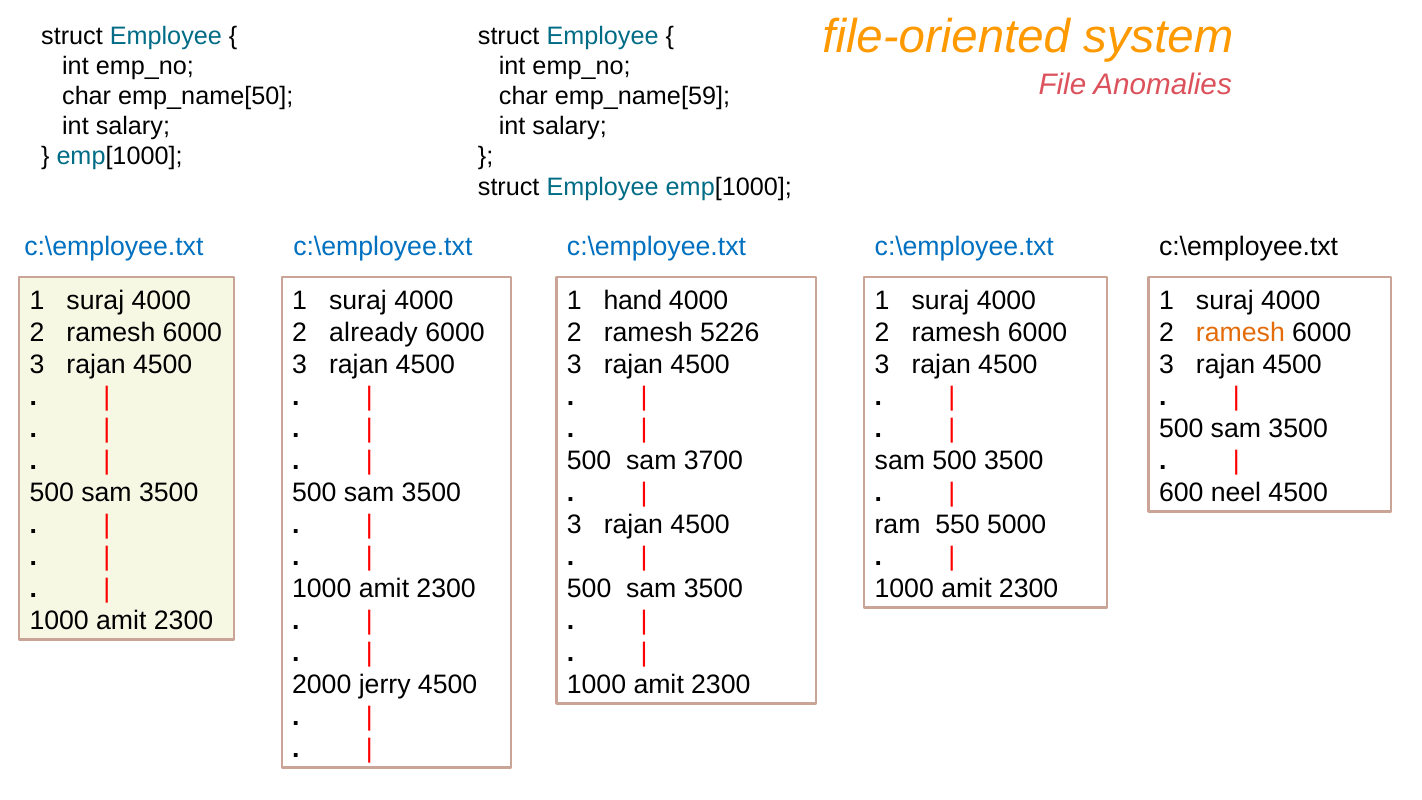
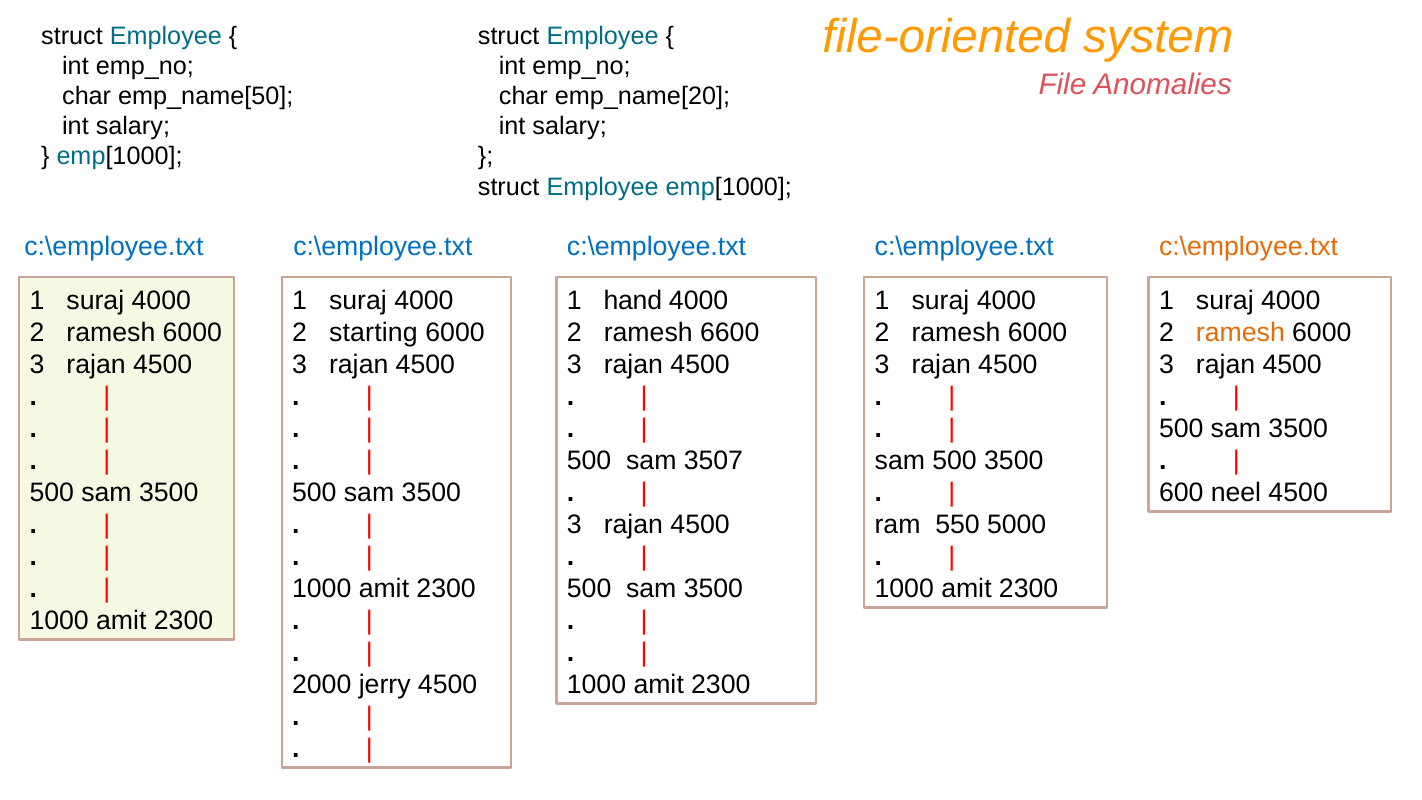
emp_name[59: emp_name[59 -> emp_name[20 (642, 96)
c:\employee.txt colour: black -> orange (1249, 247)
already: already -> starting (373, 332)
5226: 5226 -> 6600 (730, 332)
3700: 3700 -> 3507 (713, 460)
